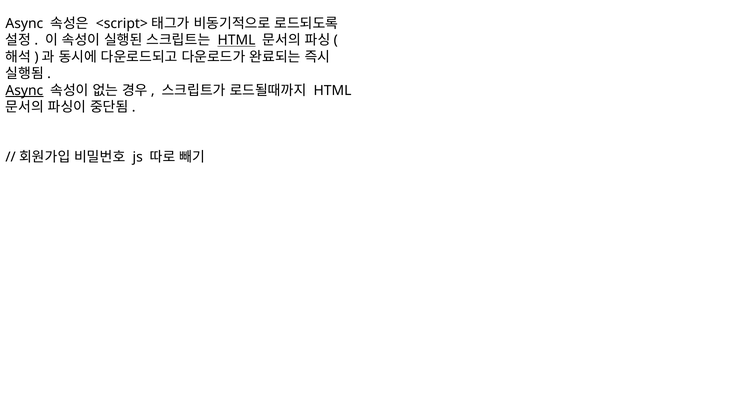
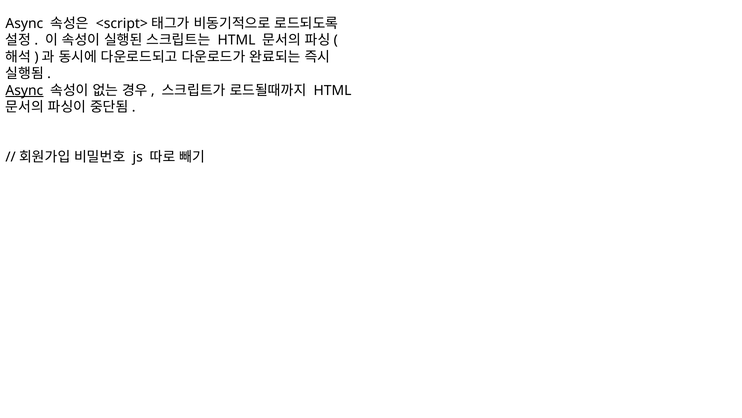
HTML underline: present -> none (237, 40)
